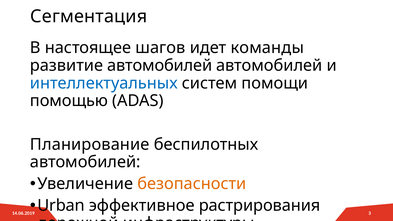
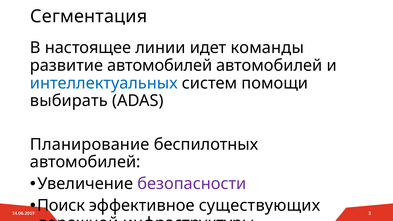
шагов: шагов -> линии (160, 48)
помощью: помощью -> выбирать (69, 101)
безопасности colour: orange -> purple (192, 184)
Urban: Urban -> Поиск (61, 206)
растрирования: растрирования -> существующих (259, 206)
